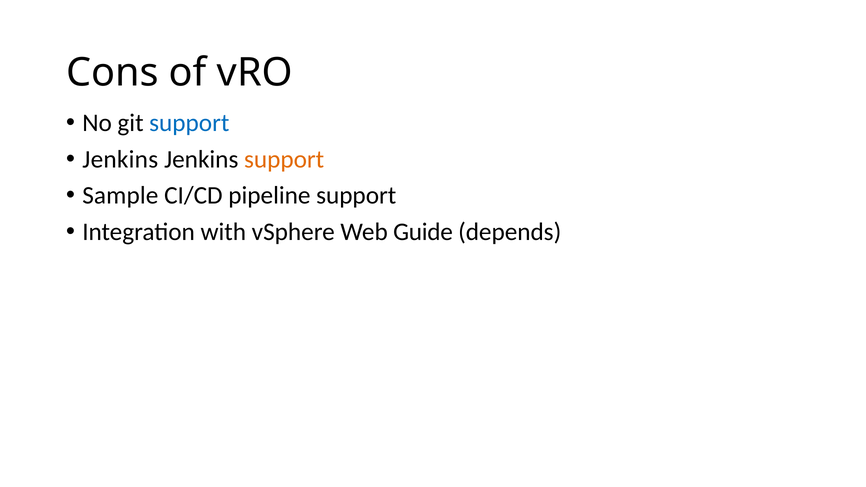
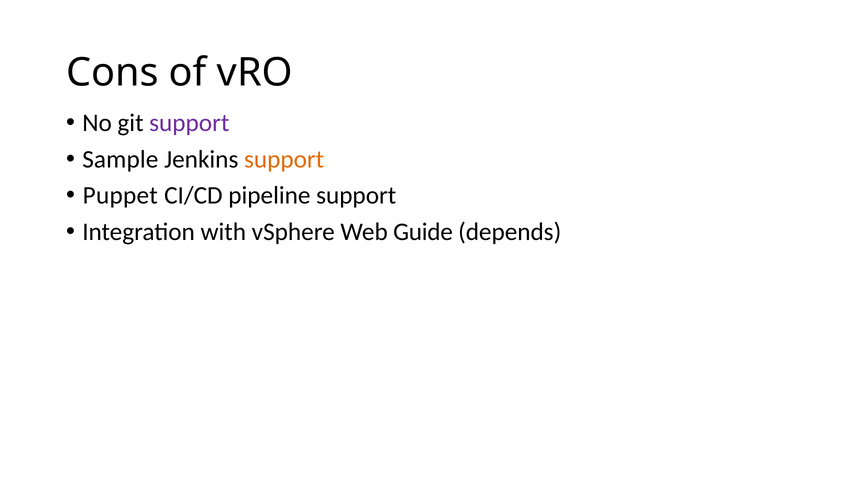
support colour: blue -> purple (189, 123)
Jenkins: Jenkins -> Sample (120, 159)
Sample: Sample -> Puppet (120, 196)
